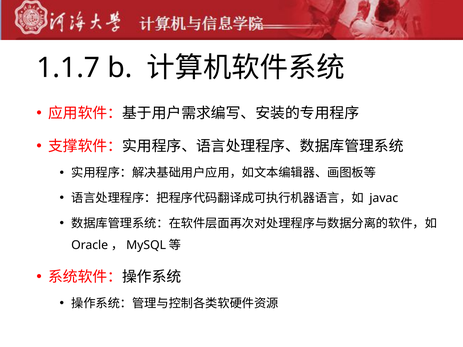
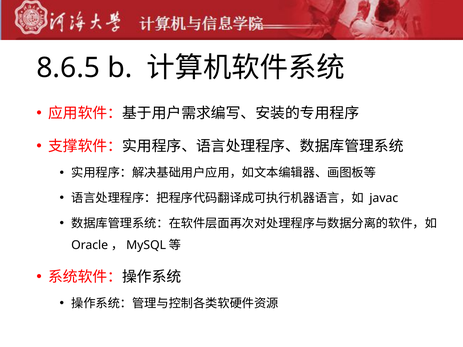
1.1.7: 1.1.7 -> 8.6.5 (68, 68)
